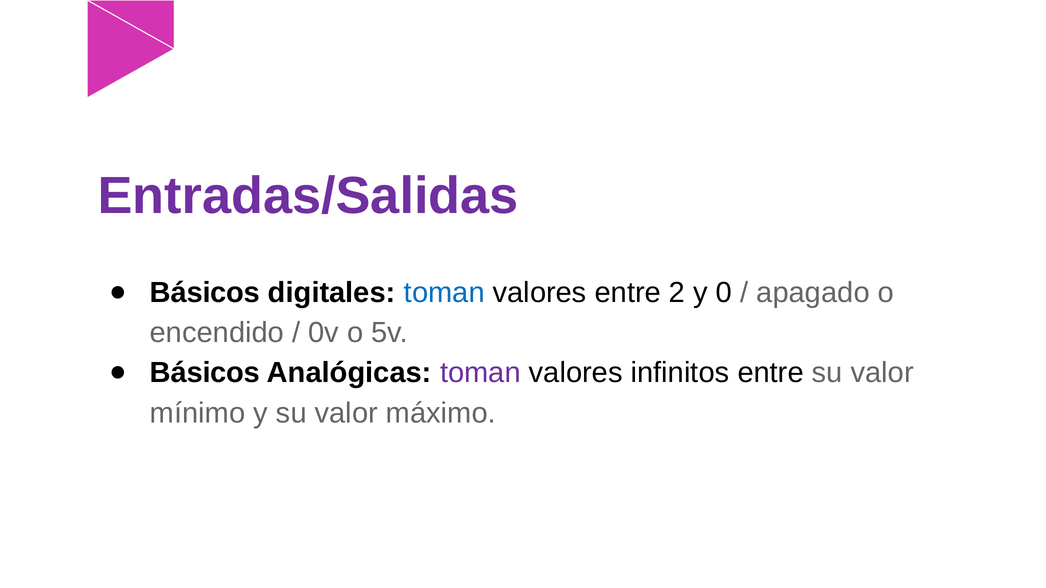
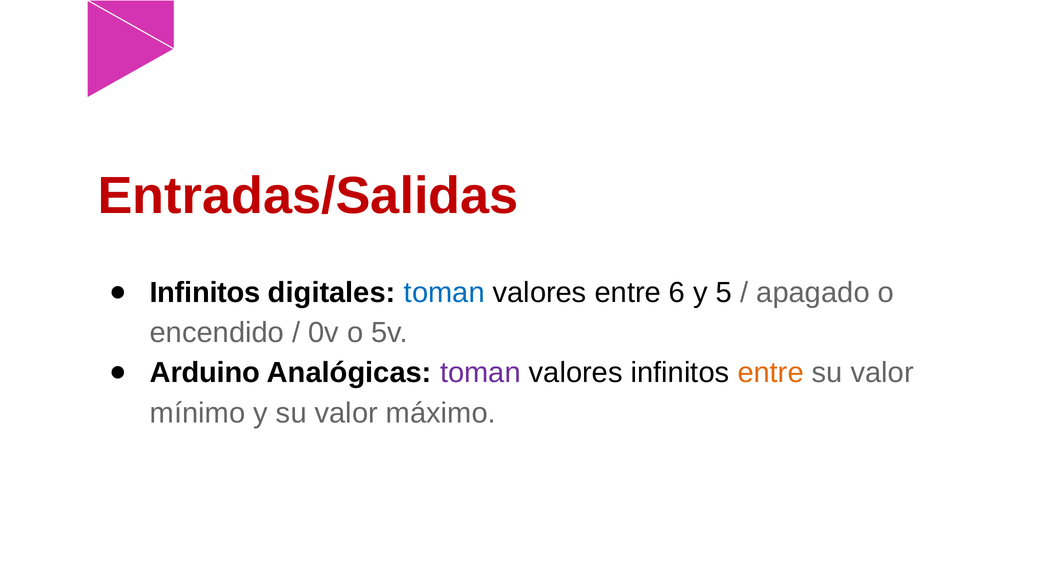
Entradas/Salidas colour: purple -> red (308, 196)
Básicos: Básicos -> Infinitos (205, 293)
2: 2 -> 6 (677, 293)
0: 0 -> 5 (724, 293)
Básicos: Básicos -> Arduino (205, 373)
entre colour: black -> orange (771, 373)
